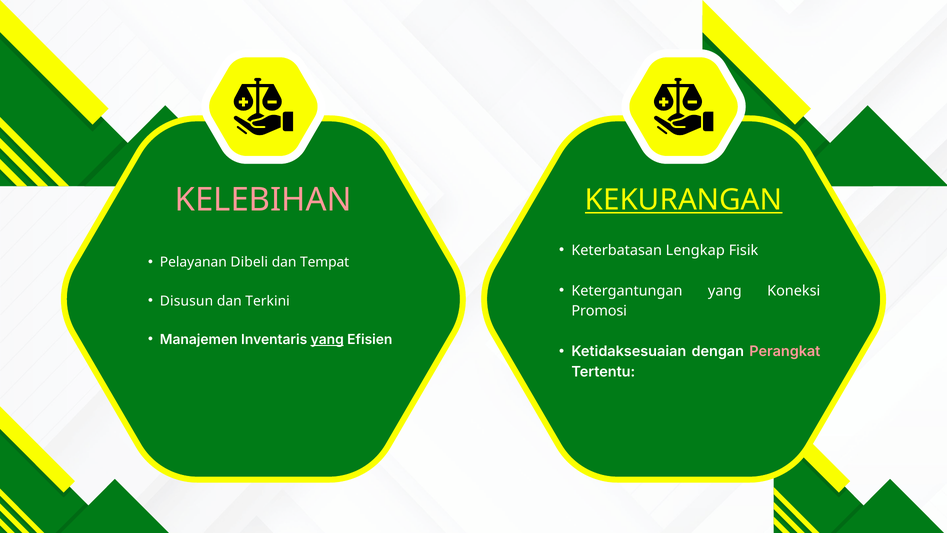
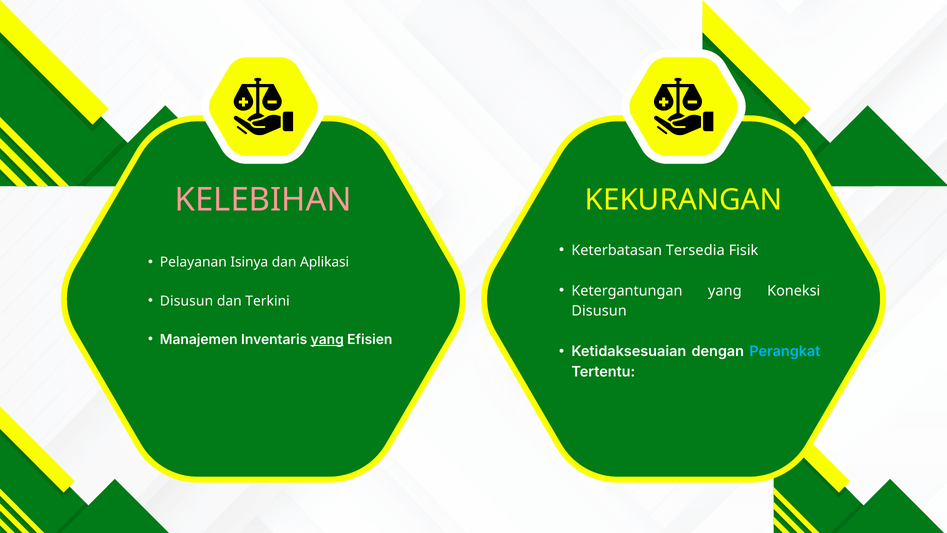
KEKURANGAN underline: present -> none (684, 200)
Lengkap: Lengkap -> Tersedia (695, 250)
Dibeli: Dibeli -> Isinya (249, 262)
Tempat: Tempat -> Aplikasi (325, 262)
Promosi: Promosi -> Disusun (599, 311)
Perangkat colour: pink -> light blue (785, 351)
